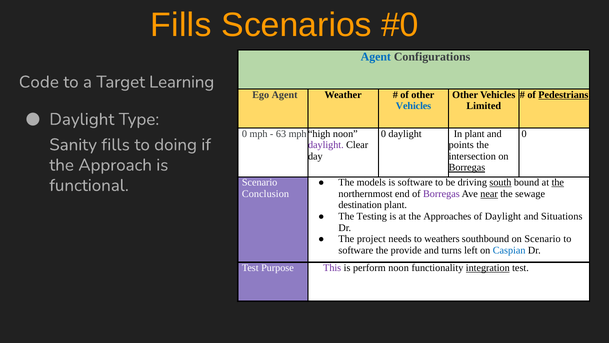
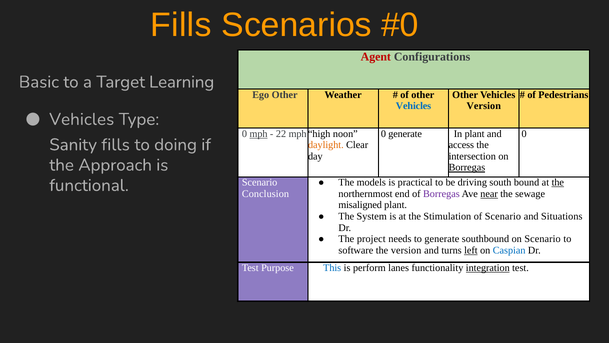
Agent colour: blue -> red (376, 57)
Code: Code -> Basic (39, 82)
Ego Agent: Agent -> Other (285, 95)
Pedestrians underline: present -> none (563, 95)
Limited: Limited -> Version (484, 106)
Daylight: Daylight -> Vehicles (82, 119)
mph underline: none -> present (259, 134)
63: 63 -> 22 (281, 134)
0 daylight: daylight -> generate (405, 134)
daylight colour: purple -> orange (326, 145)
points: points -> access (461, 145)
is software: software -> practical (415, 182)
south underline: present -> none (500, 182)
destination: destination -> misaligned (360, 205)
Testing: Testing -> System (372, 216)
Approaches: Approaches -> Stimulation (447, 216)
of Daylight: Daylight -> Scenario (503, 216)
to weathers: weathers -> generate (442, 239)
the provide: provide -> version (406, 250)
left underline: none -> present (471, 250)
This colour: purple -> blue (332, 268)
perform noon: noon -> lanes (399, 268)
